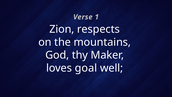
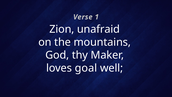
respects: respects -> unafraid (98, 29)
